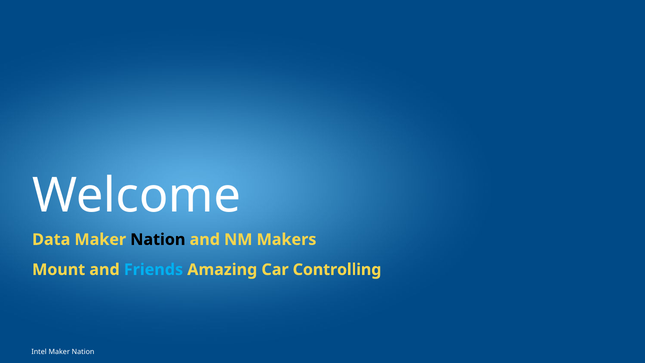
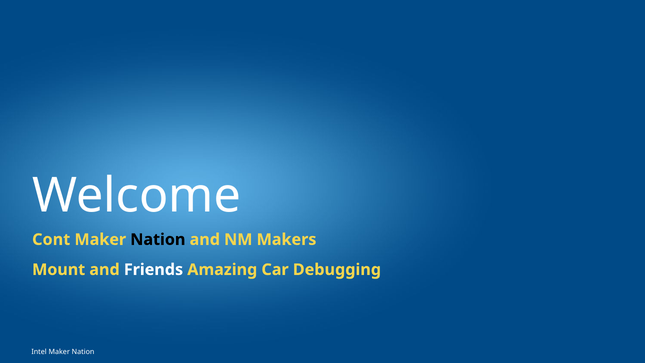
Data: Data -> Cont (51, 239)
Friends colour: light blue -> white (153, 270)
Controlling: Controlling -> Debugging (337, 270)
